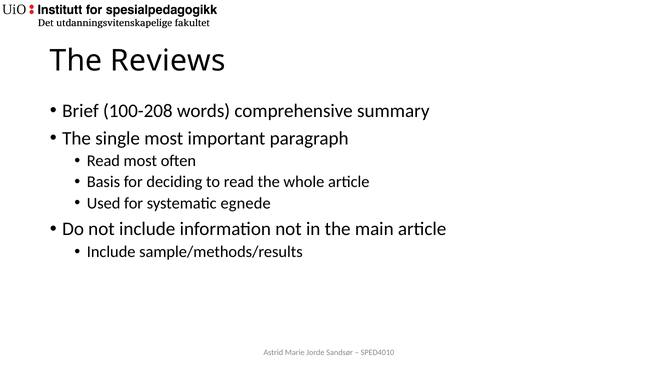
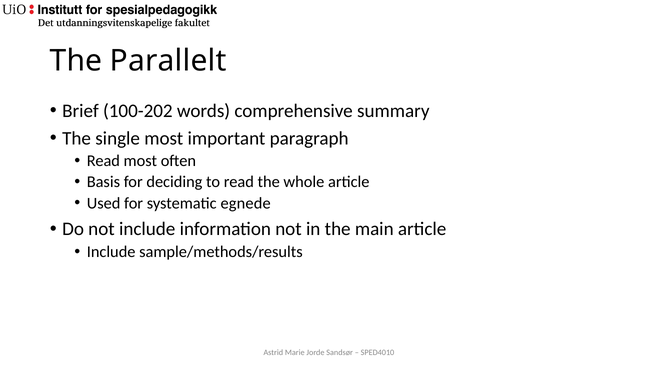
Reviews: Reviews -> Parallelt (168, 61)
100-208: 100-208 -> 100-202 (138, 111)
